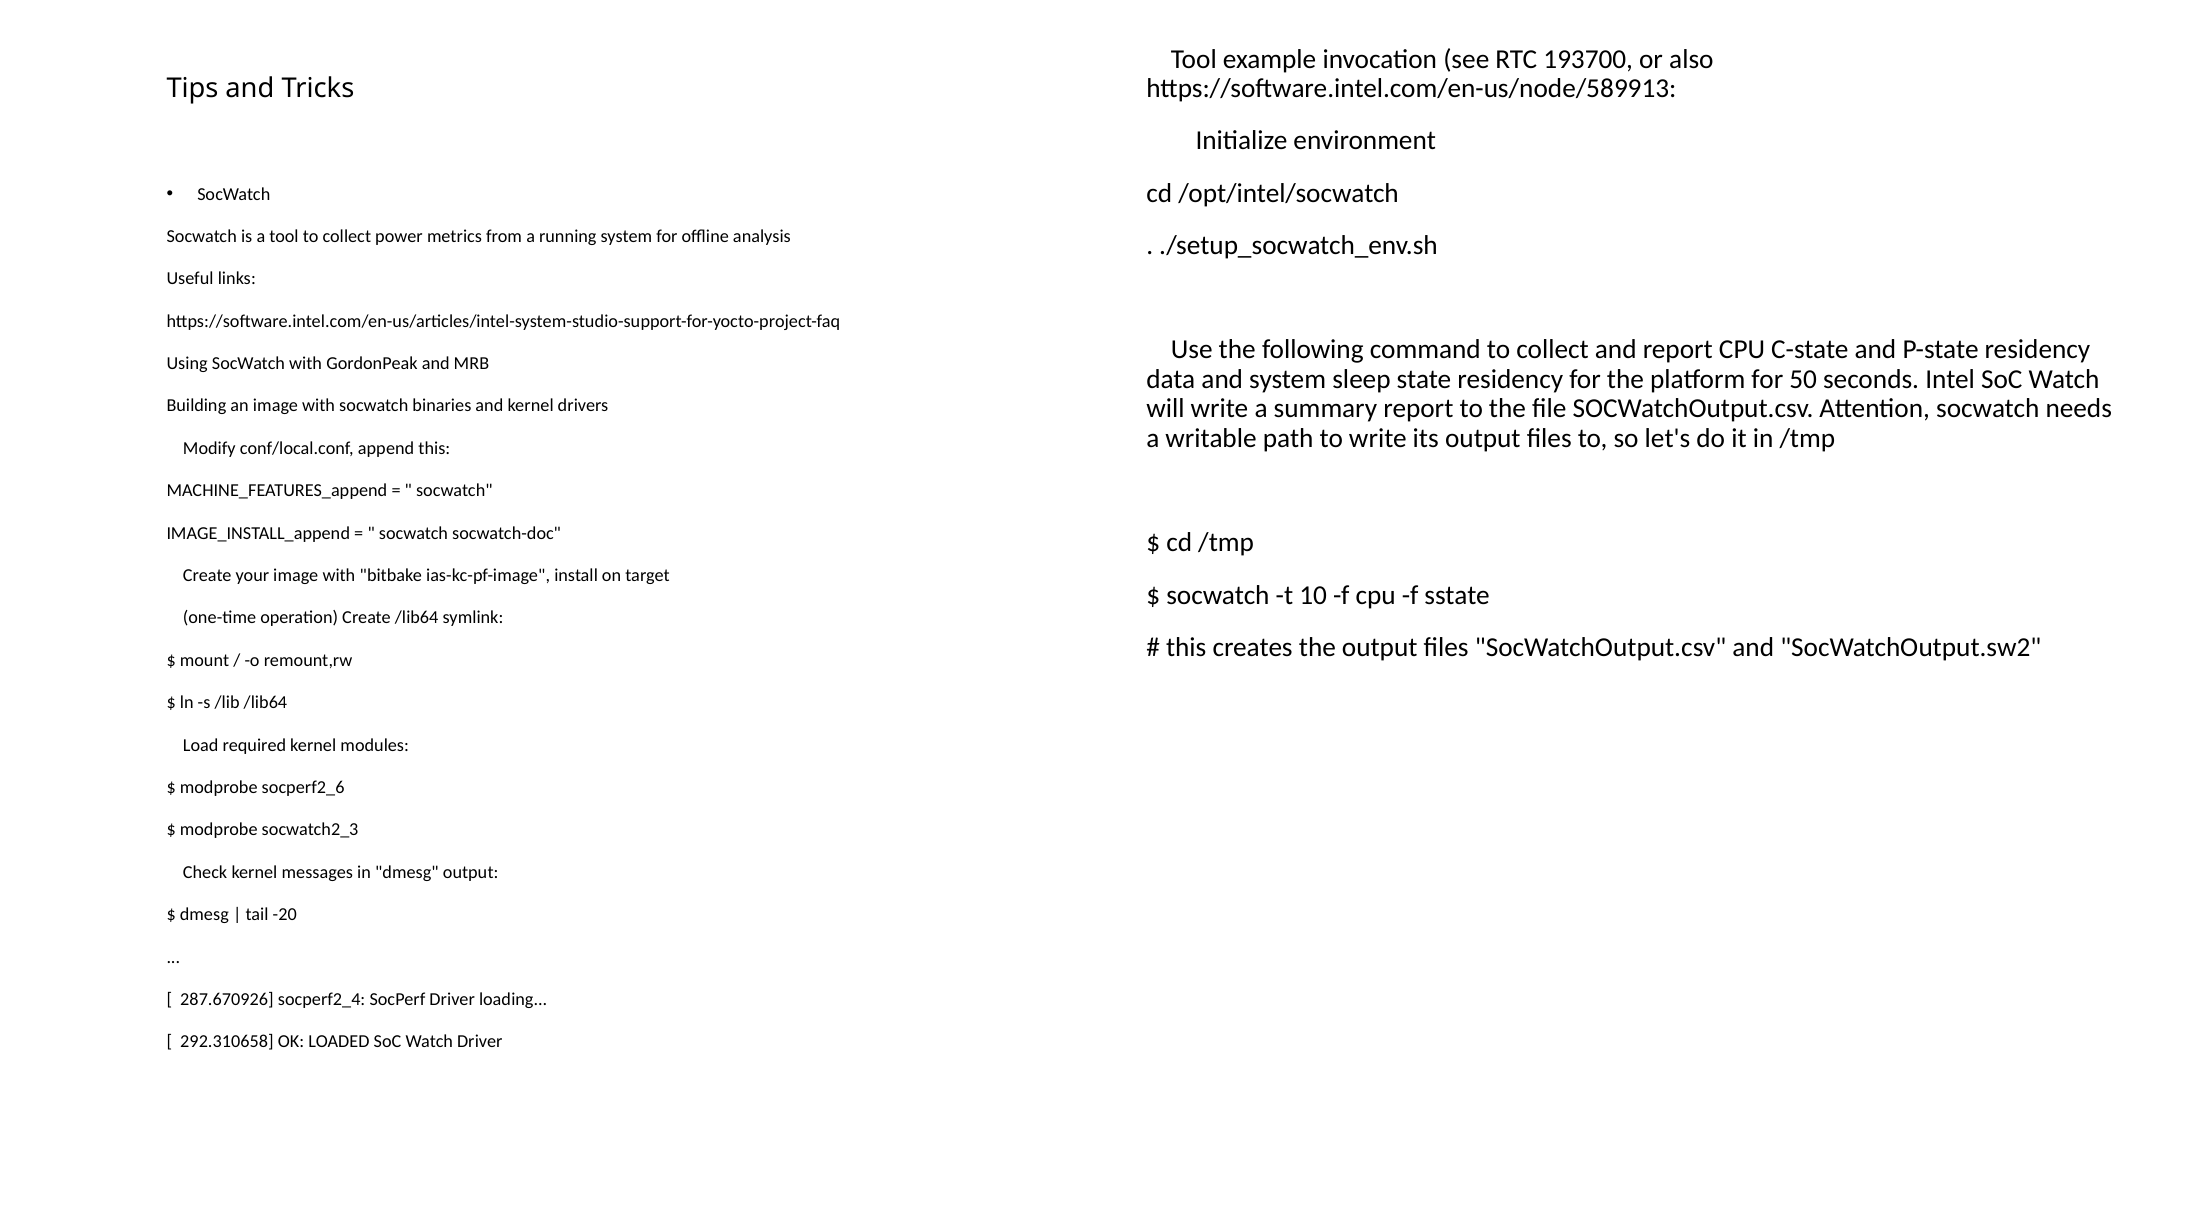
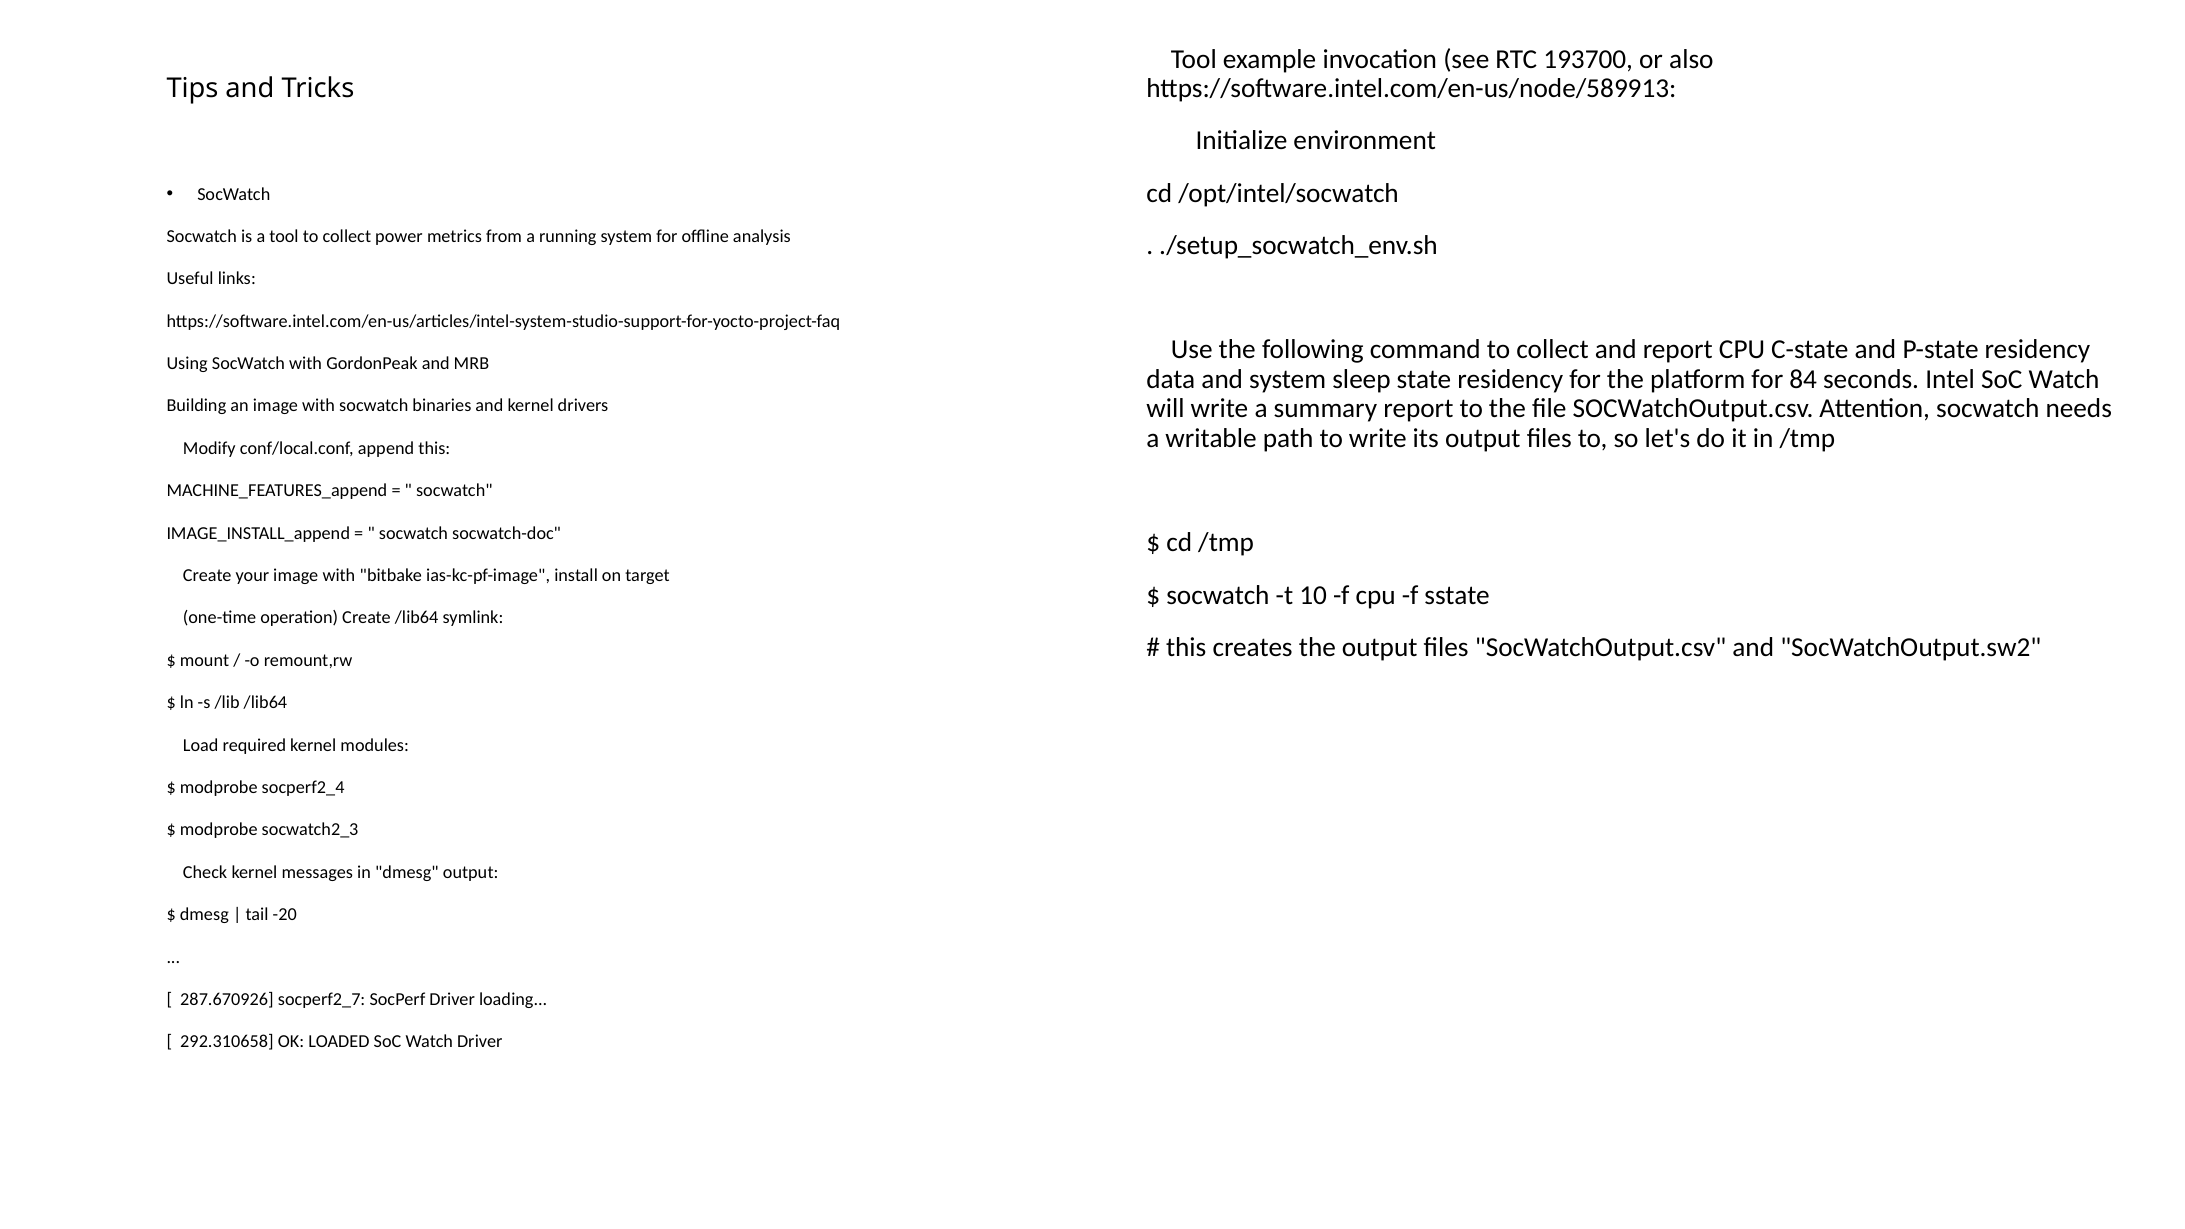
50: 50 -> 84 (1803, 379)
socperf2_6: socperf2_6 -> socperf2_4 (303, 787)
socperf2_4: socperf2_4 -> socperf2_7 (322, 999)
